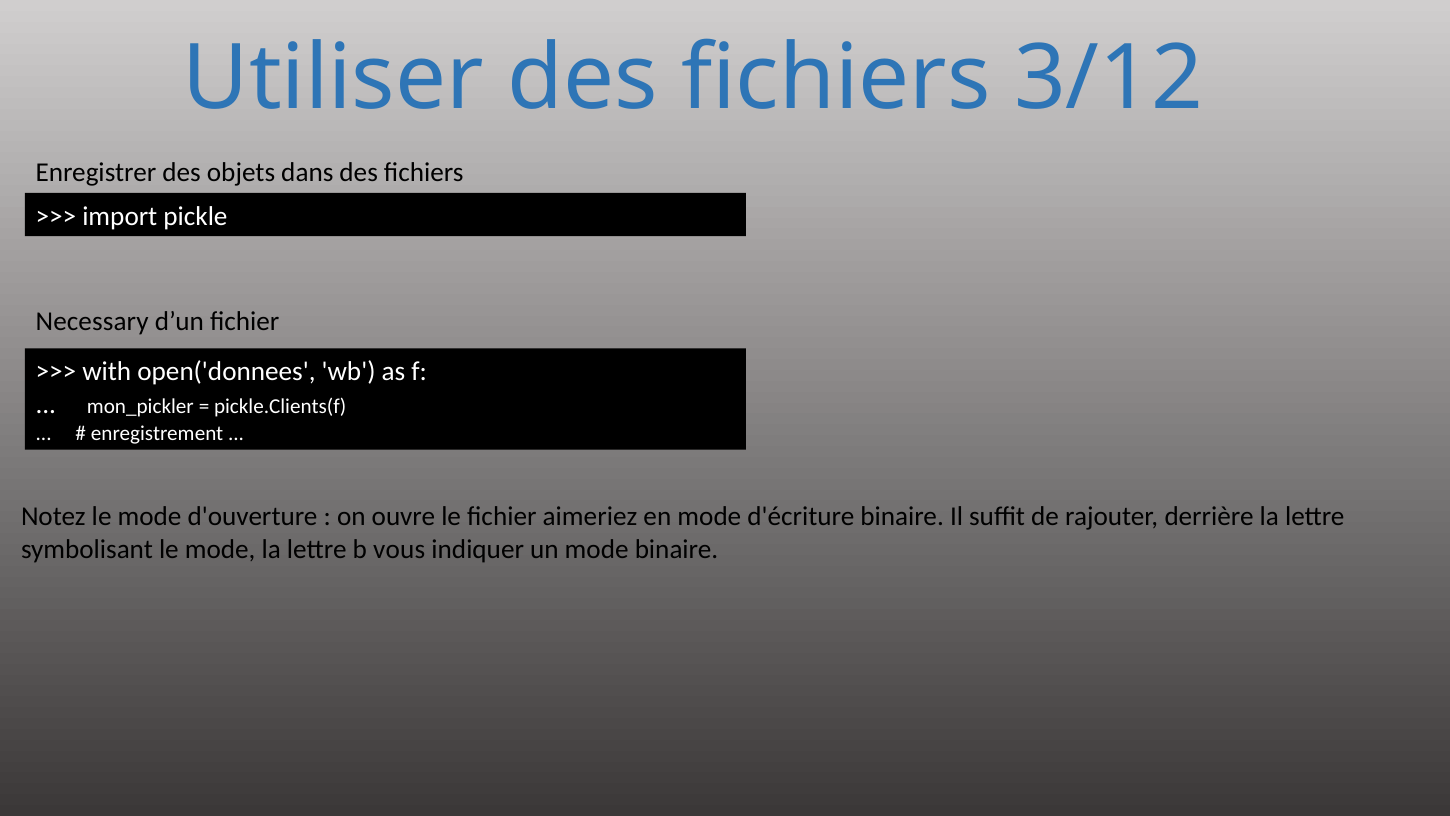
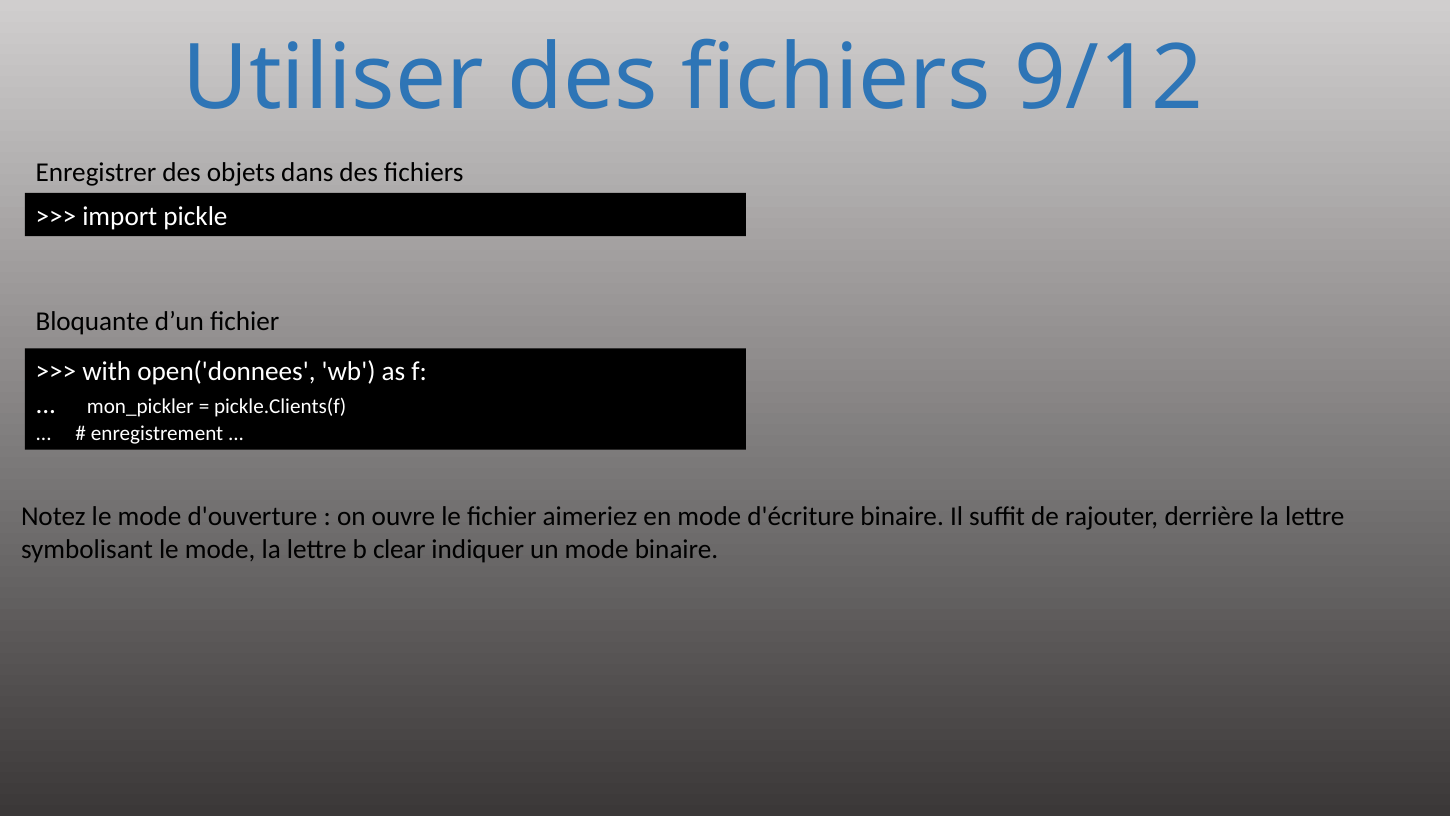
3/12: 3/12 -> 9/12 (1109, 78)
Necessary: Necessary -> Bloquante (92, 321)
vous: vous -> clear (399, 549)
